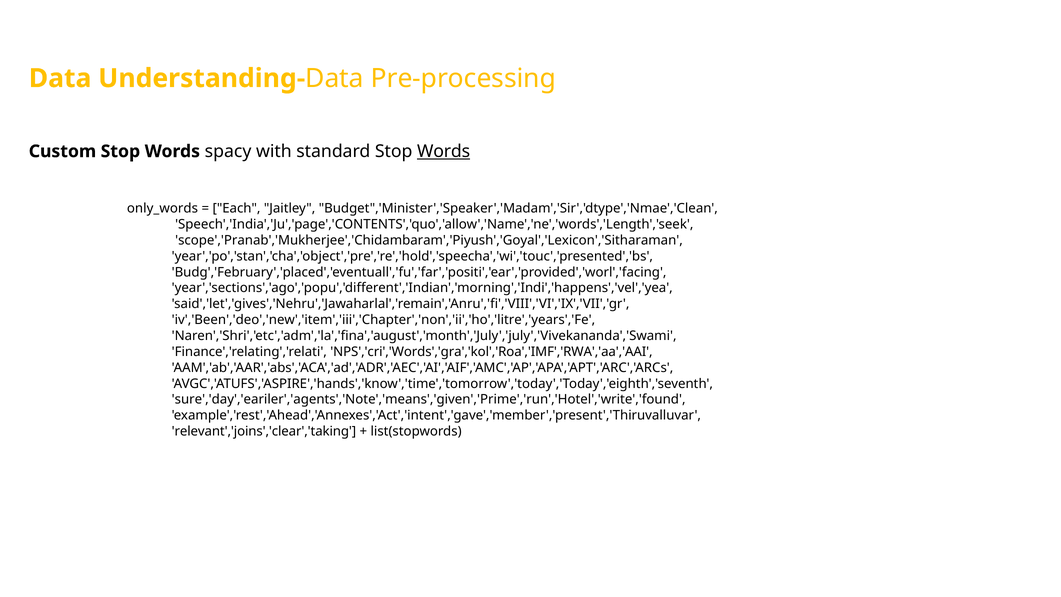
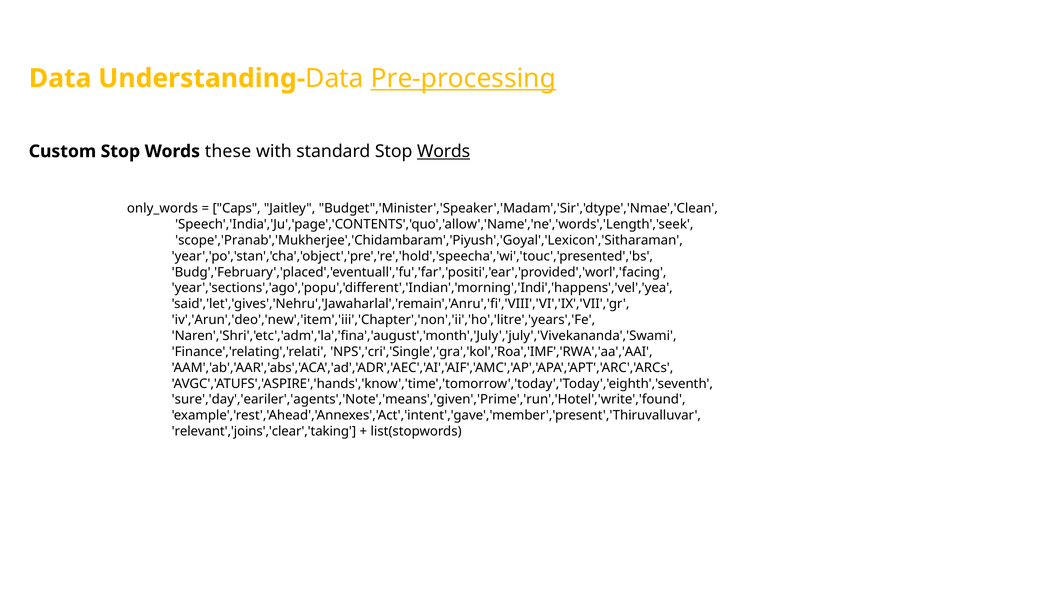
Pre-processing underline: none -> present (463, 78)
spacy: spacy -> these (228, 151)
Each: Each -> Caps (237, 208)
iv','Been','deo','new','item','iii','Chapter','non','ii','ho','litre','years','Fe: iv','Been','deo','new','item','iii','Chapter','non','ii','ho','litre','years','Fe -> iv','Arun','deo','new','item','iii','Chapter','non','ii','ho','litre','years','Fe (383, 320)
NPS','cri','Words','gra','kol','Roa','IMF','RWA','aa','AAI: NPS','cri','Words','gra','kol','Roa','IMF','RWA','aa','AAI -> NPS','cri','Single','gra','kol','Roa','IMF','RWA','aa','AAI (491, 352)
